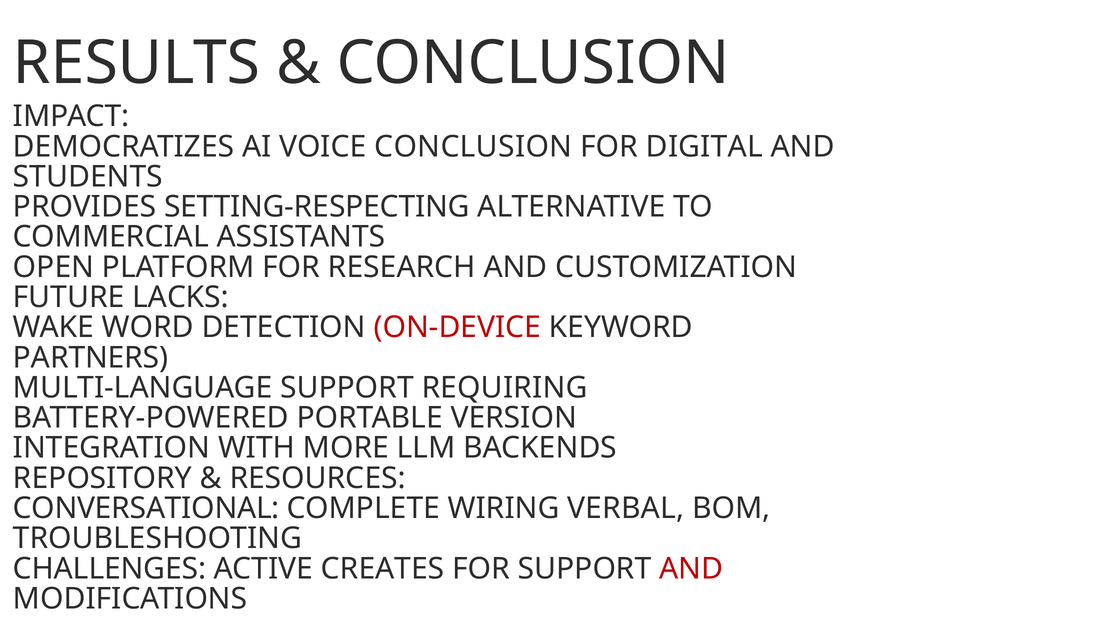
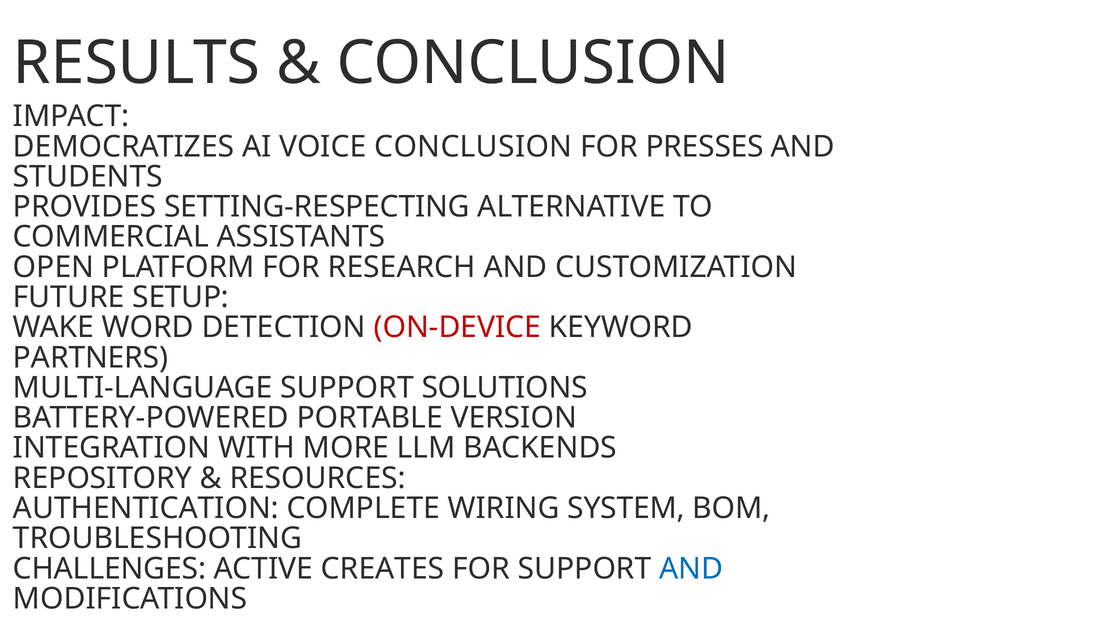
DIGITAL: DIGITAL -> PRESSES (705, 146)
LACKS: LACKS -> SETUP (181, 297)
REQUIRING: REQUIRING -> SOLUTIONS (505, 387)
CONVERSATIONAL: CONVERSATIONAL -> AUTHENTICATION (146, 508)
VERBAL: VERBAL -> SYSTEM (626, 508)
AND colour: red -> blue (691, 568)
